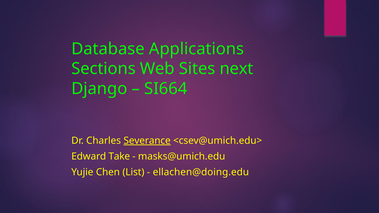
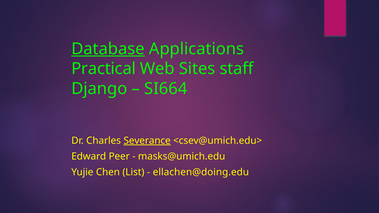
Database underline: none -> present (108, 49)
Sections: Sections -> Practical (104, 69)
next: next -> staff (237, 69)
Take: Take -> Peer (119, 157)
